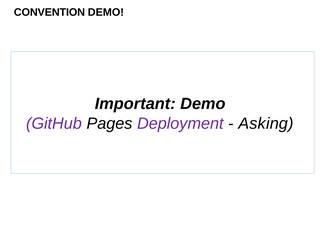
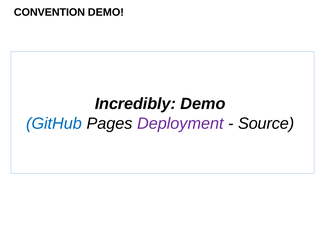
Important: Important -> Incredibly (135, 104)
GitHub colour: purple -> blue (54, 123)
Asking: Asking -> Source (266, 123)
